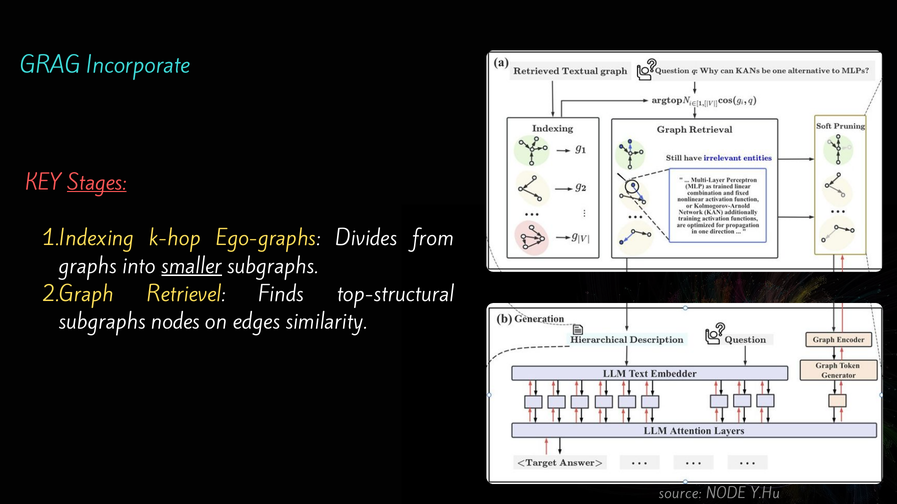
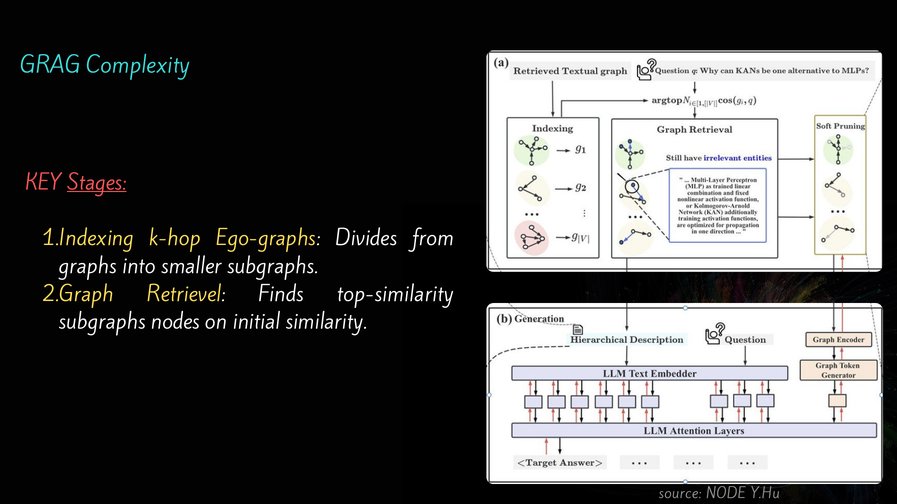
Incorporate: Incorporate -> Complexity (138, 66)
smaller underline: present -> none (192, 267)
top-structural: top-structural -> top-similarity (395, 295)
edges: edges -> initial (256, 323)
